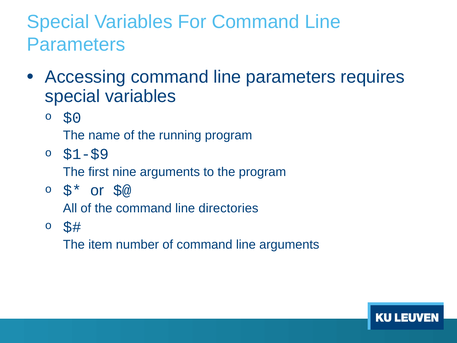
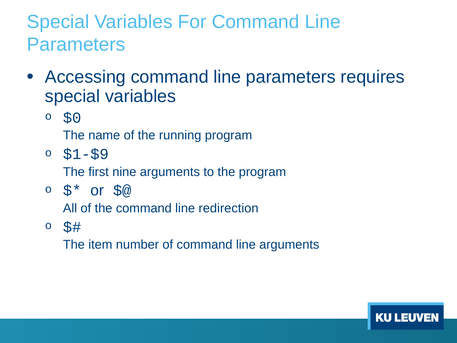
directories: directories -> redirection (229, 208)
